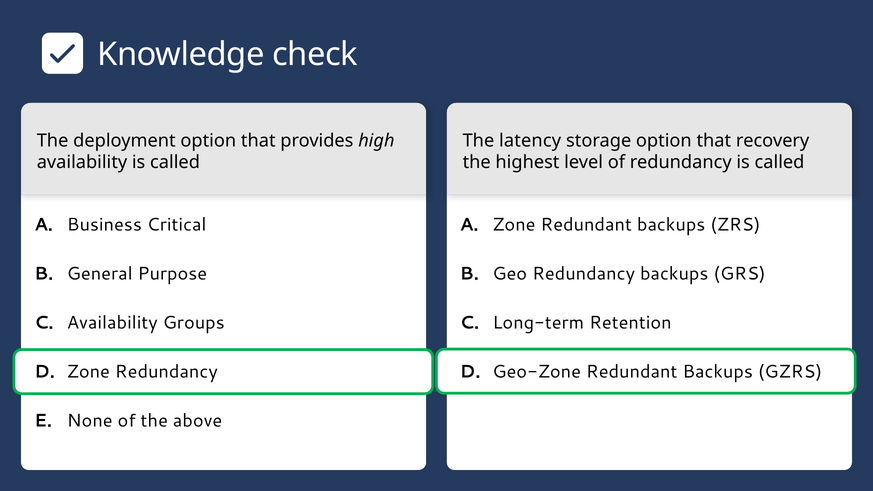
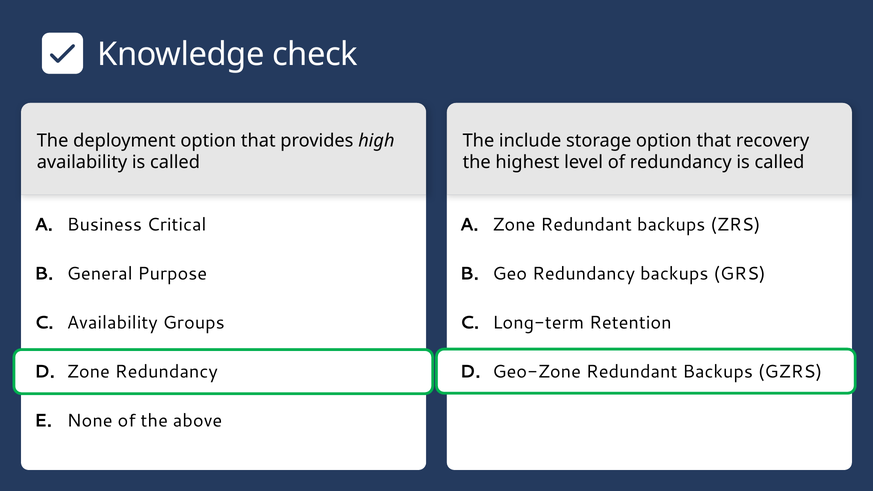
latency: latency -> include (530, 141)
